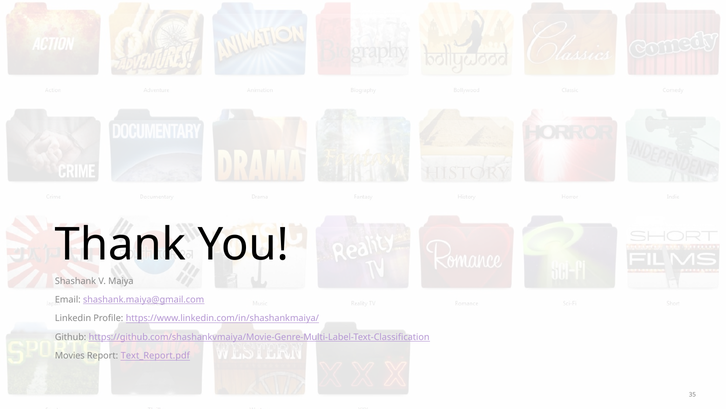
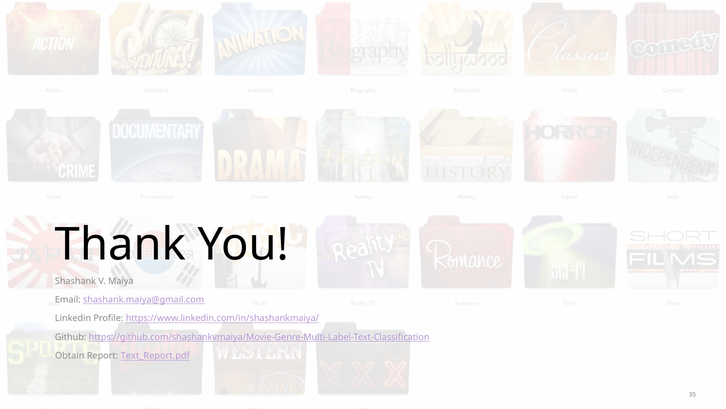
Movies: Movies -> Obtain (70, 355)
